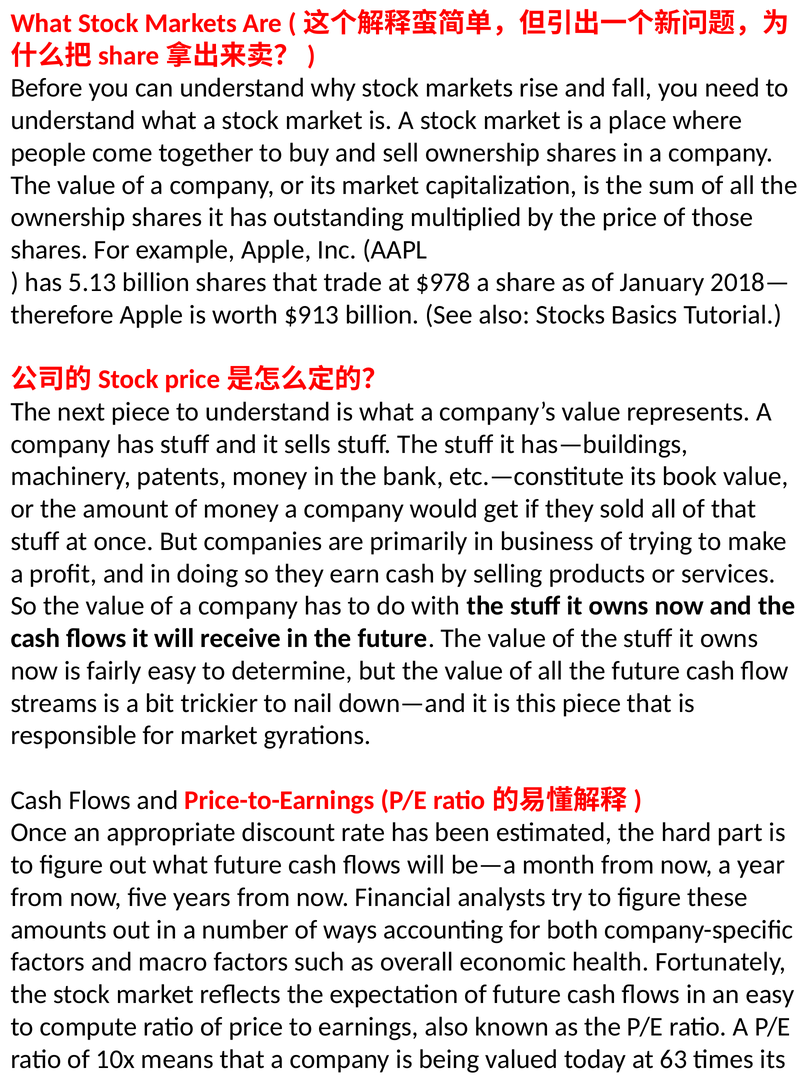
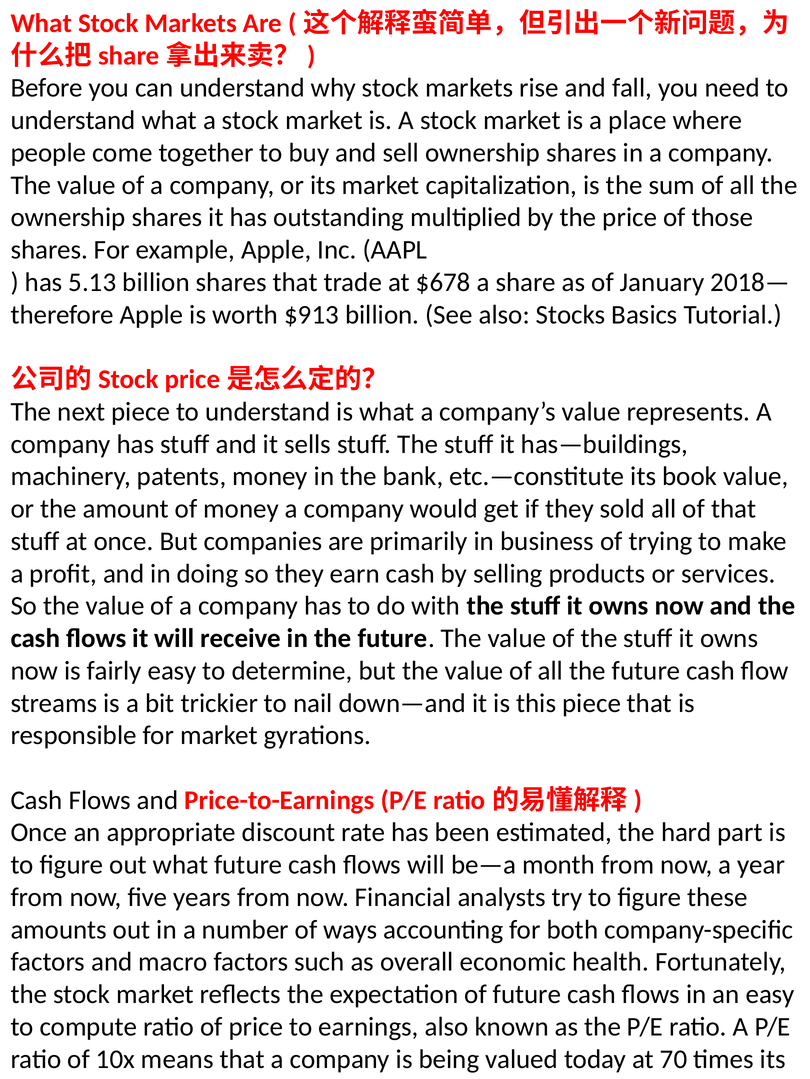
$978: $978 -> $678 (443, 283)
63: 63 -> 70 (674, 1060)
